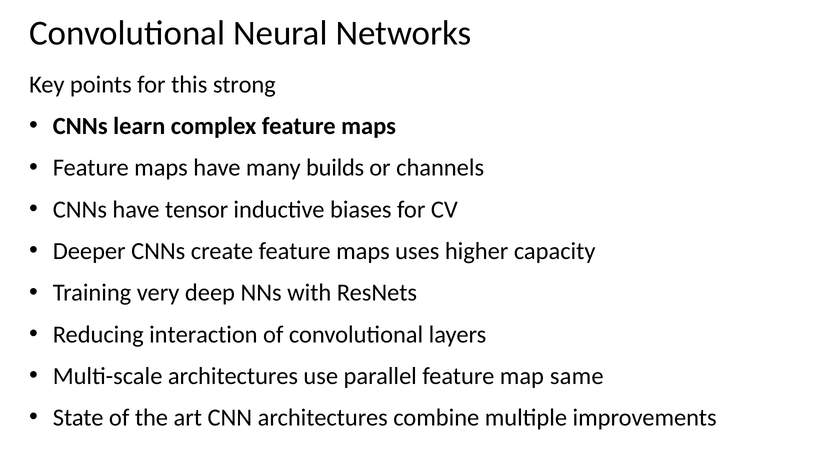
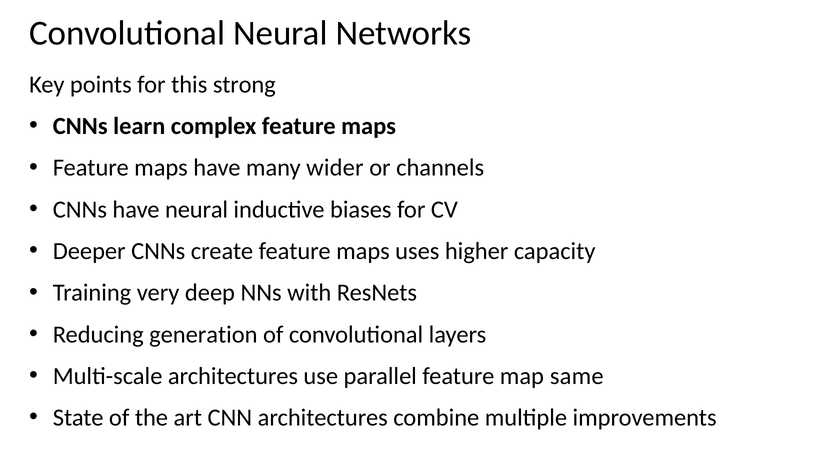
builds: builds -> wider (335, 168)
have tensor: tensor -> neural (197, 209)
interaction: interaction -> generation (203, 334)
